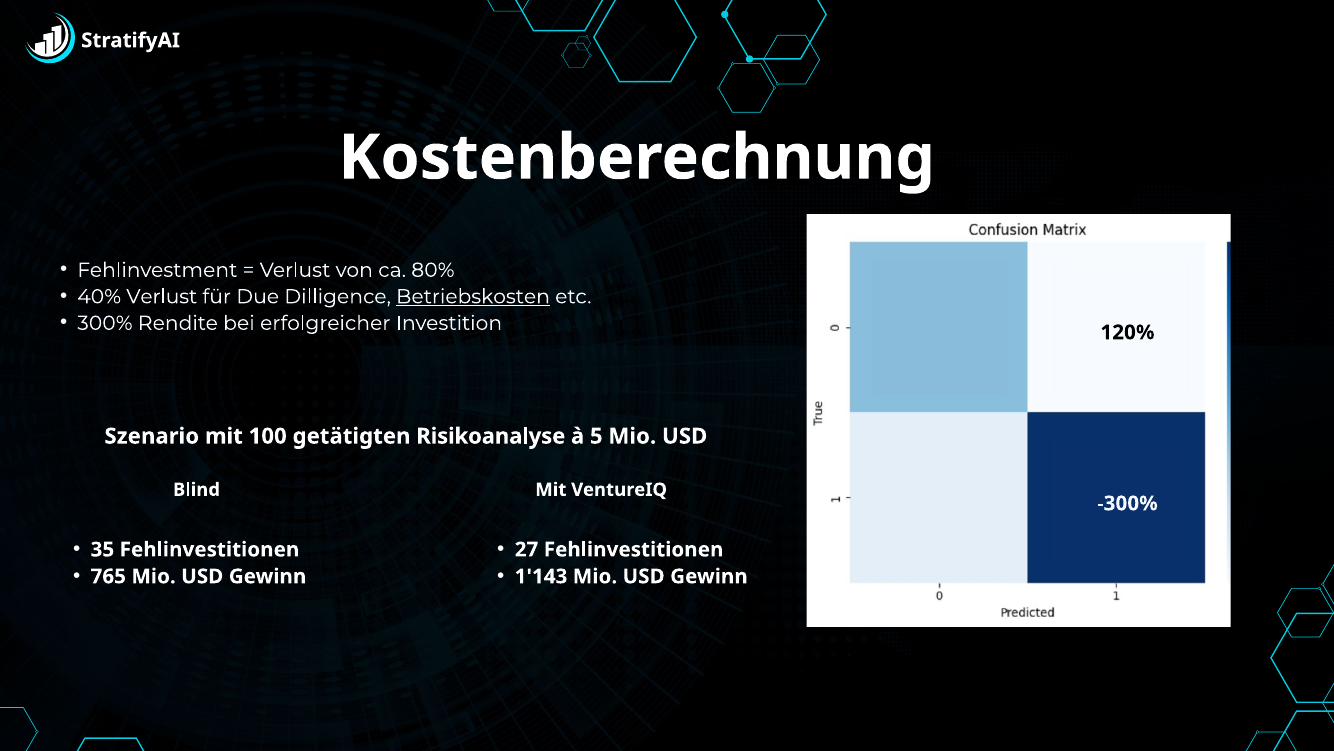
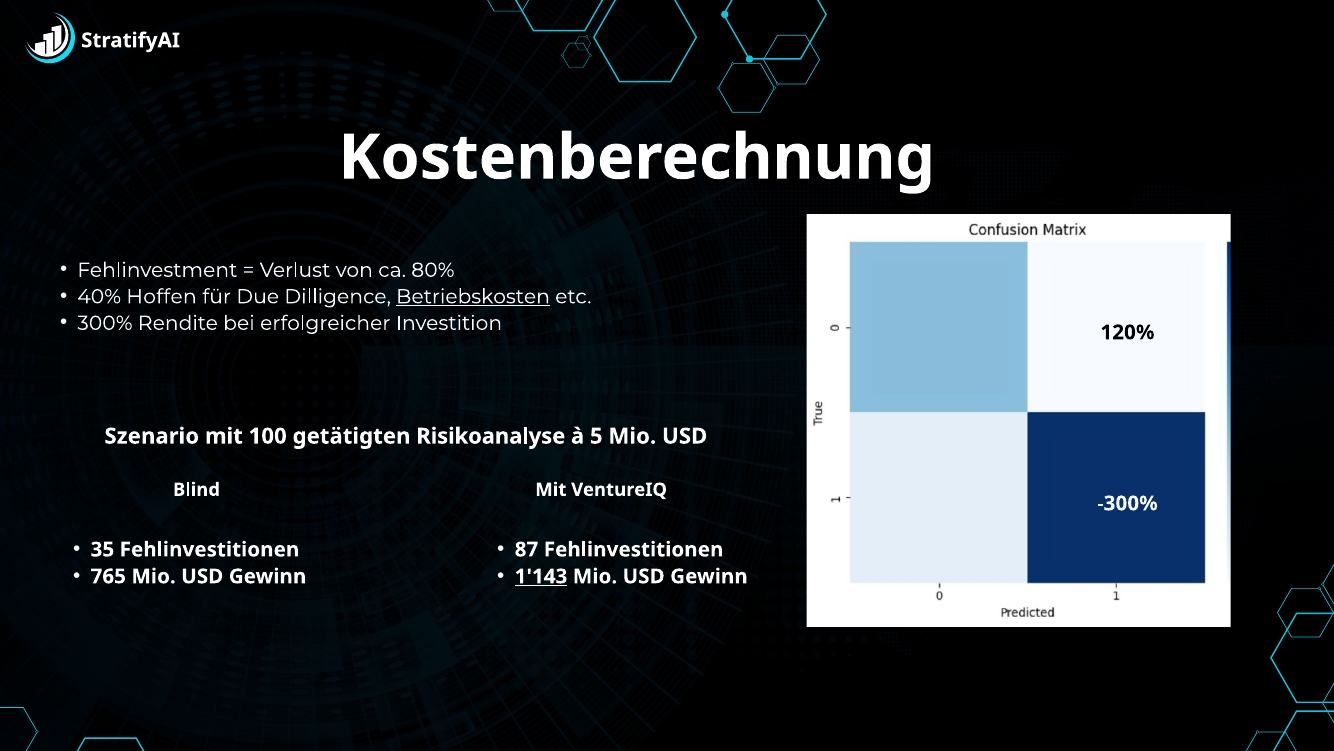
40% Verlust: Verlust -> Hoffen (162, 296)
27: 27 -> 87 (527, 549)
1'143 underline: none -> present (541, 576)
